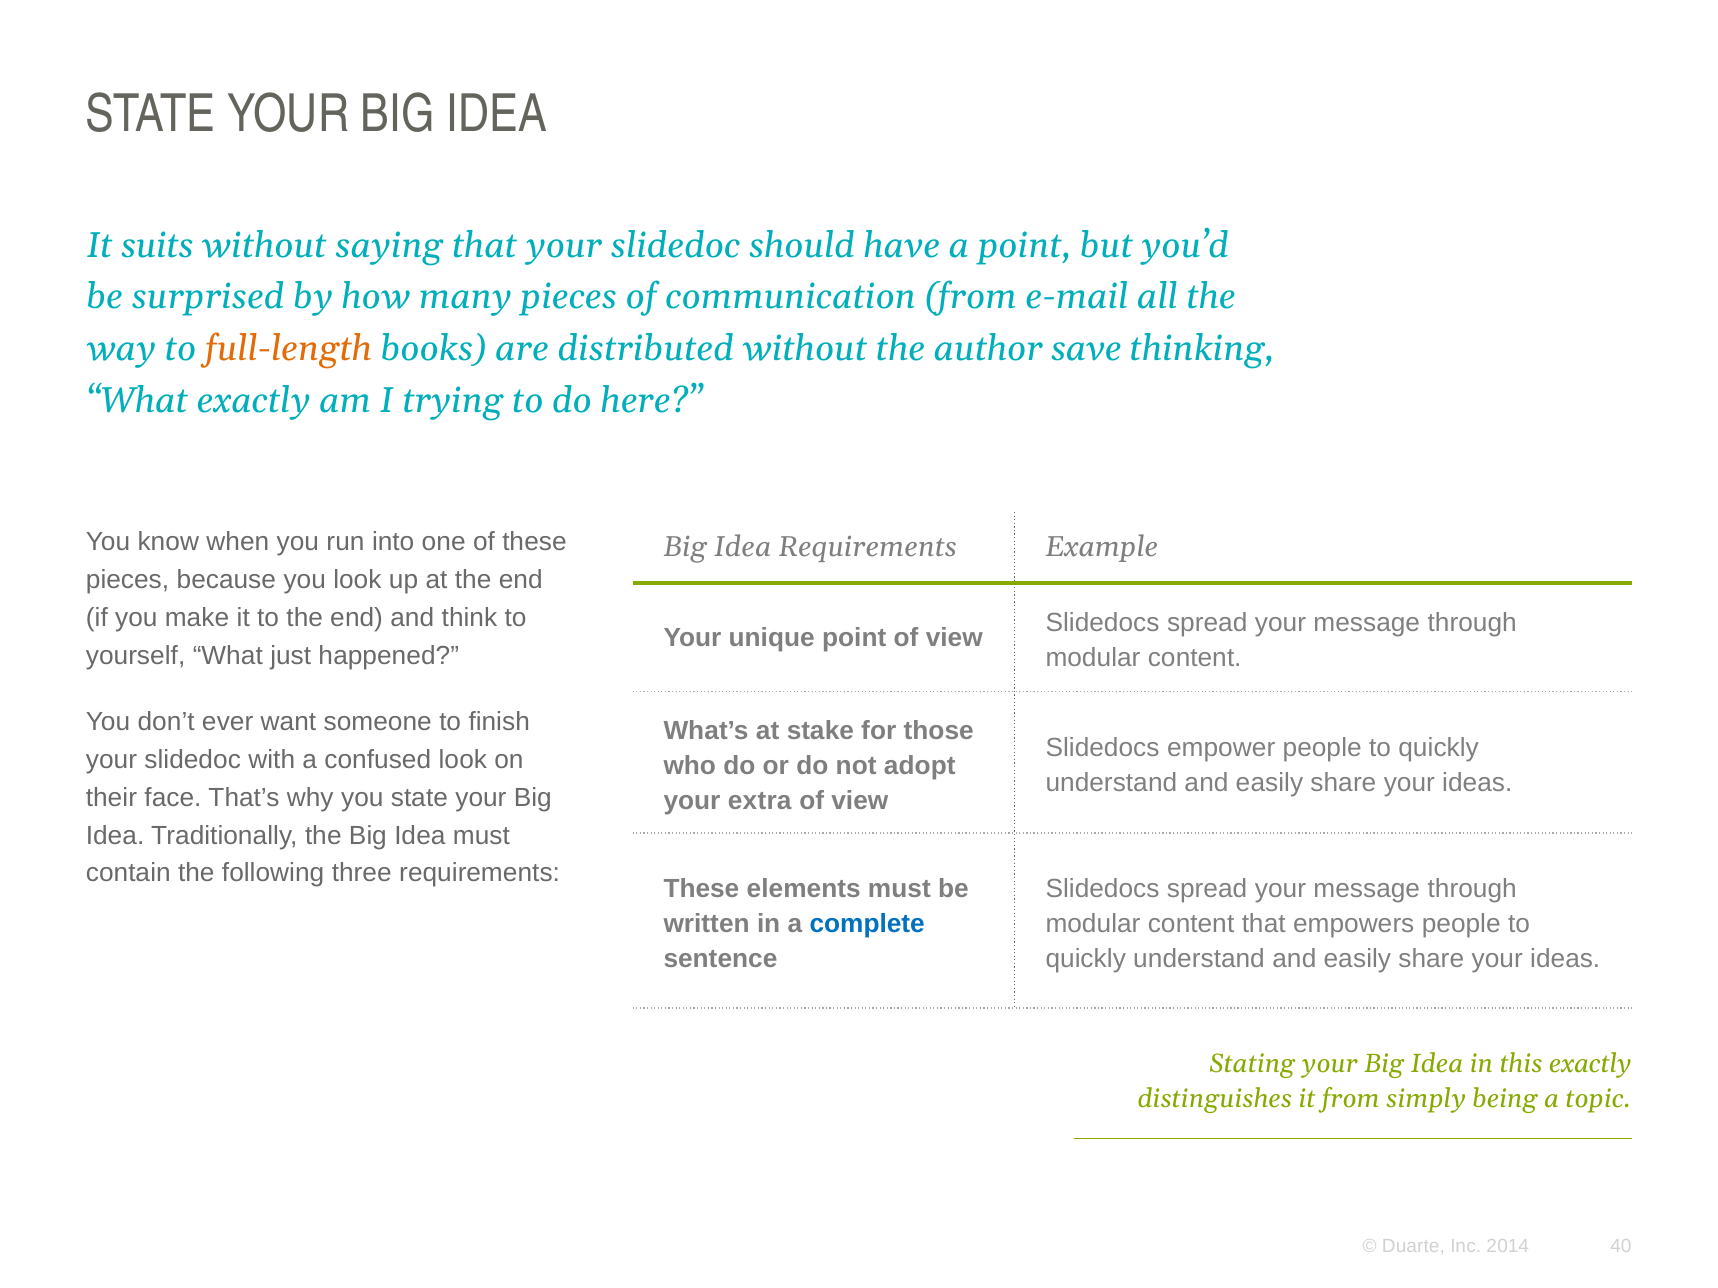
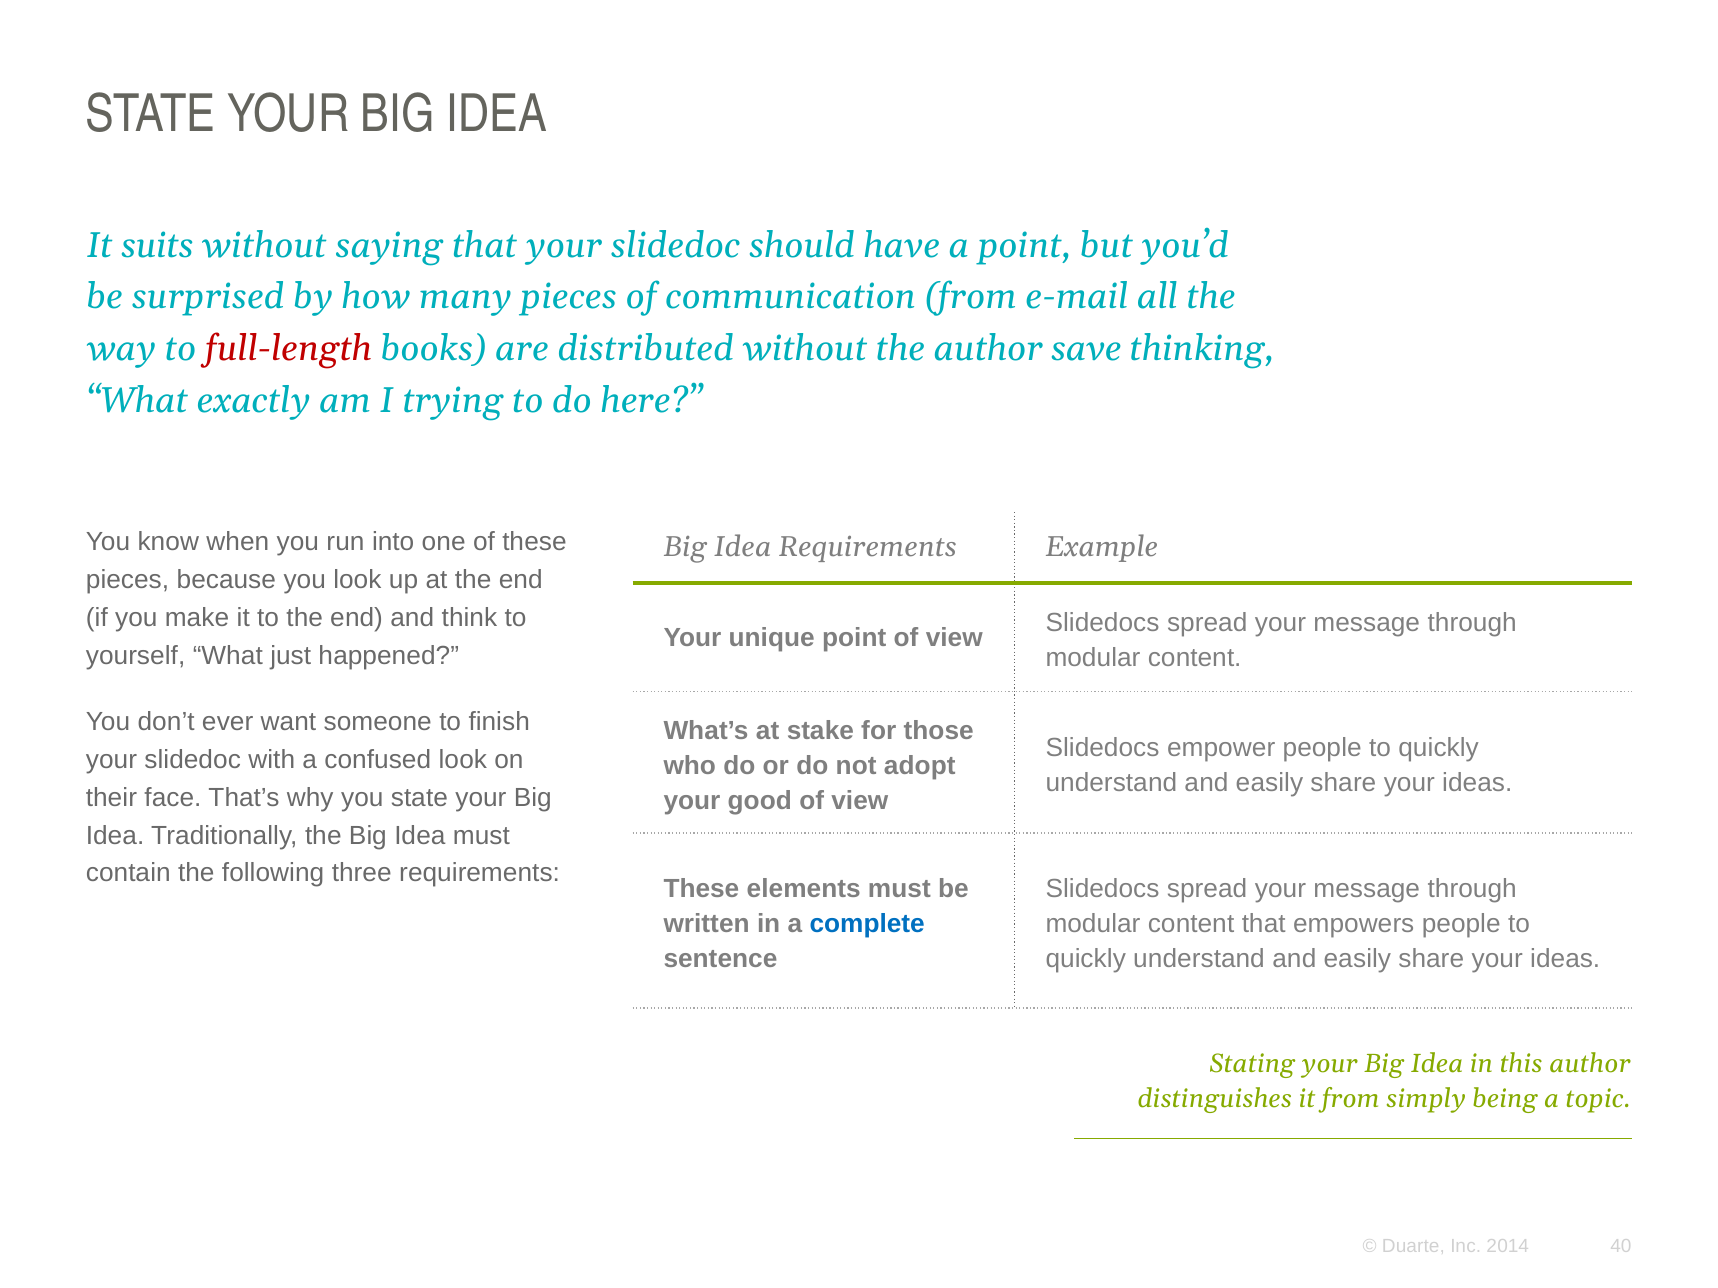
full-length colour: orange -> red (289, 349)
extra: extra -> good (760, 801)
this exactly: exactly -> author (1590, 1065)
